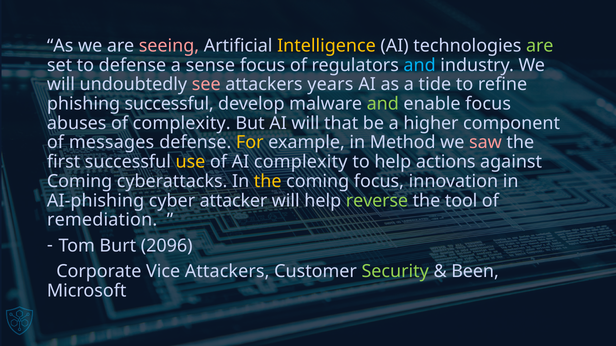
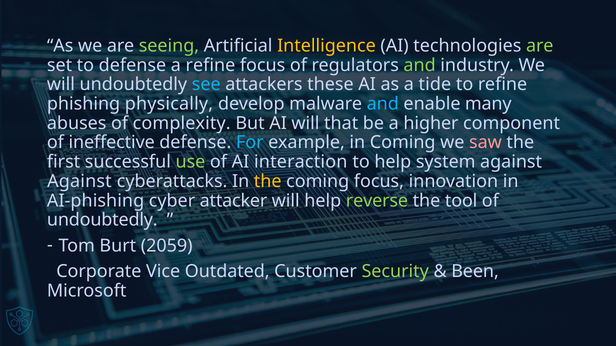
seeing colour: pink -> light green (169, 46)
a sense: sense -> refine (210, 65)
and colour: light blue -> light green (420, 65)
see colour: pink -> light blue (206, 85)
years: years -> these (330, 85)
phishing successful: successful -> physically (169, 104)
and colour: light green -> light blue (383, 104)
enable focus: focus -> many (488, 104)
messages: messages -> ineffective (112, 143)
For colour: yellow -> light blue (250, 143)
in Method: Method -> Coming (403, 143)
use colour: yellow -> light green (190, 162)
AI complexity: complexity -> interaction (301, 162)
actions: actions -> system (446, 162)
Coming: Coming -> Against (79, 182)
remediation: remediation -> undoubtedly (102, 220)
2096: 2096 -> 2059 (167, 246)
Vice Attackers: Attackers -> Outdated (227, 272)
